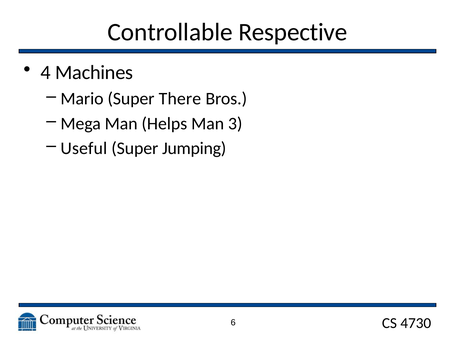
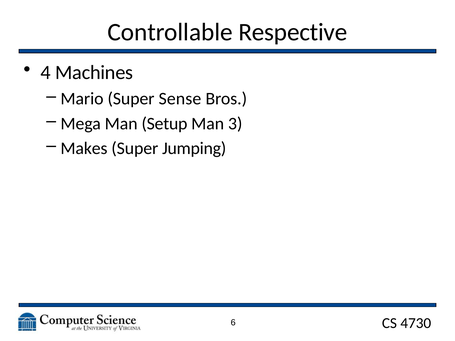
There: There -> Sense (180, 99)
Helps: Helps -> Setup (164, 124)
Useful: Useful -> Makes (84, 148)
